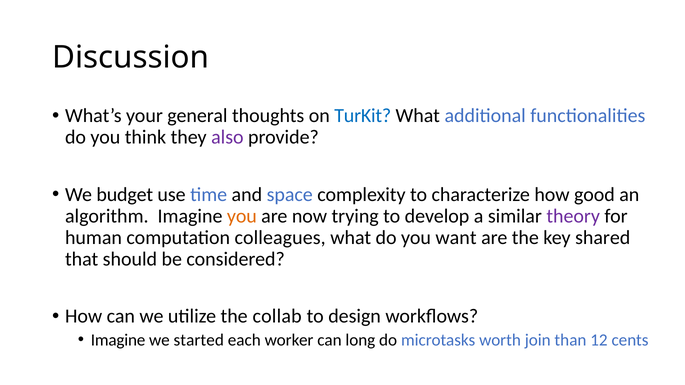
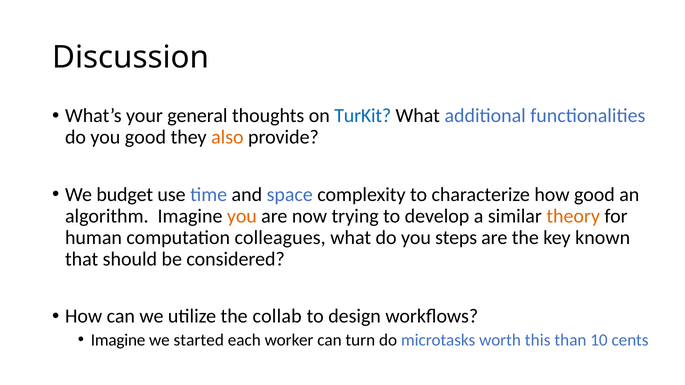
you think: think -> good (145, 137)
also colour: purple -> orange (227, 137)
theory colour: purple -> orange (573, 216)
want: want -> steps (456, 238)
shared: shared -> known (603, 238)
long: long -> turn (360, 340)
join: join -> this (538, 340)
12: 12 -> 10 (599, 340)
